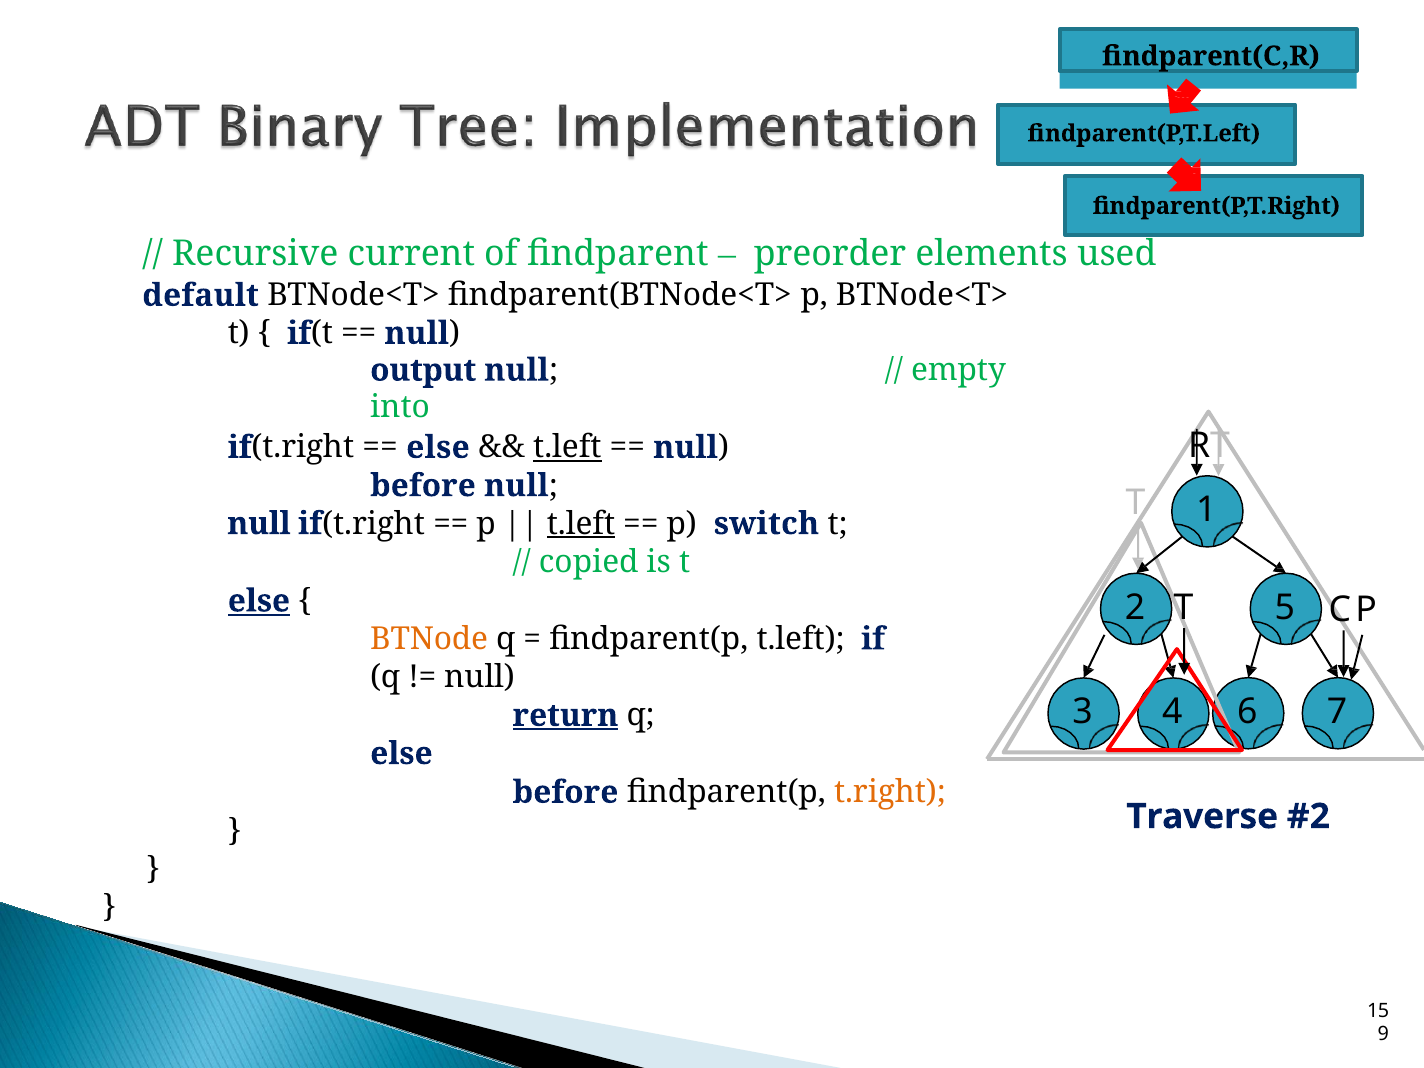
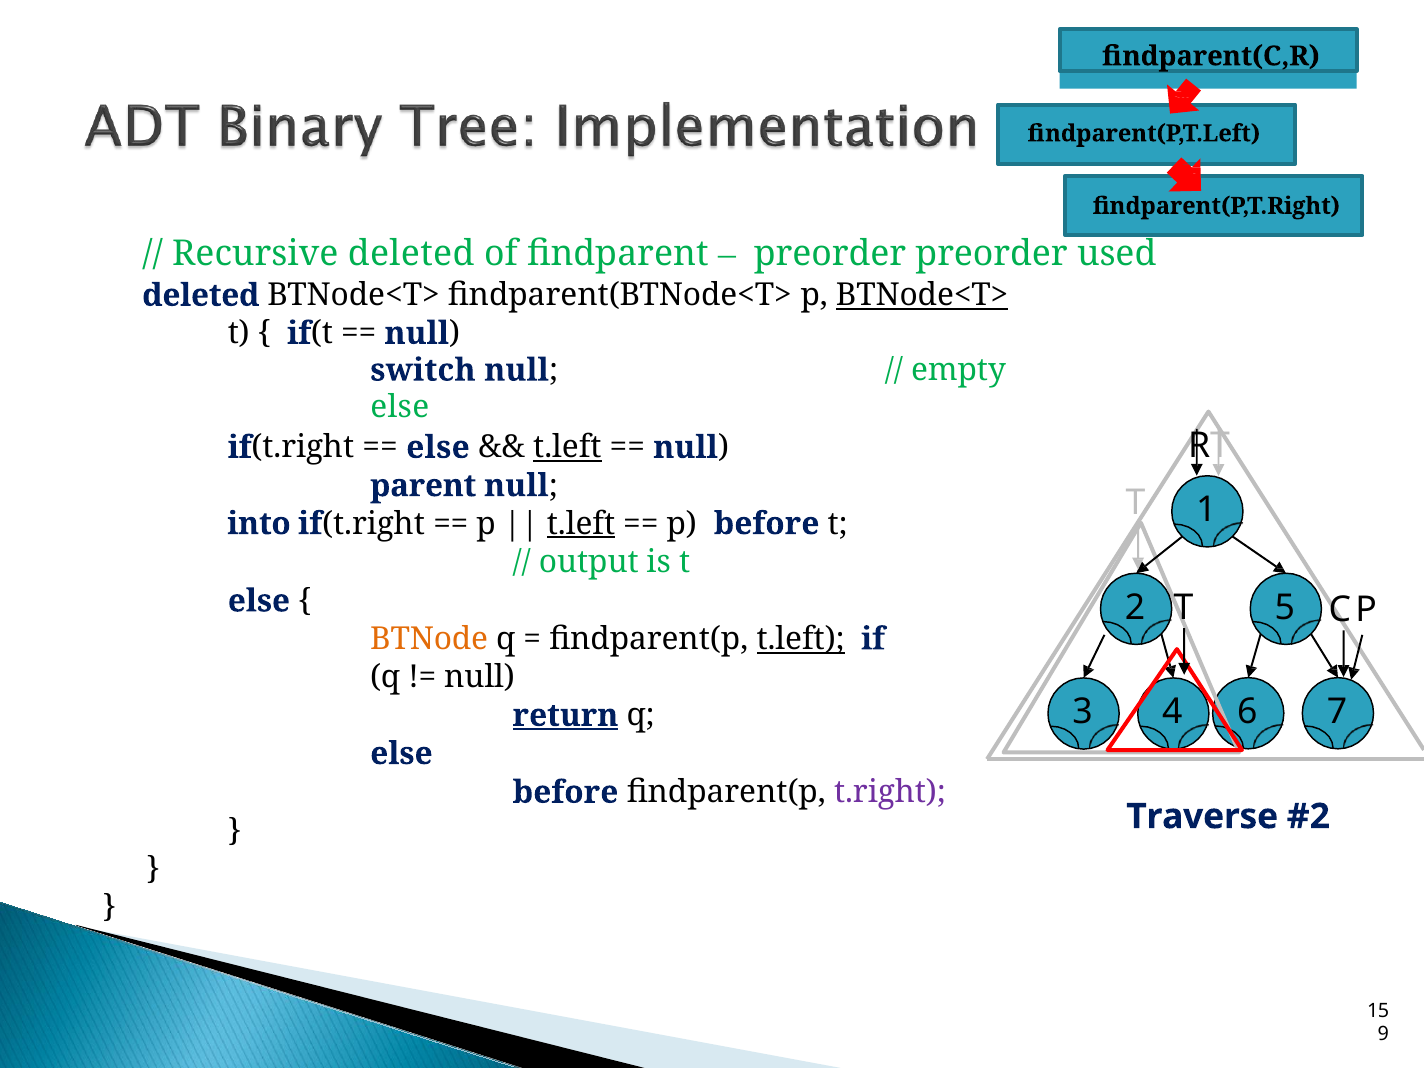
Recursive current: current -> deleted (411, 254)
preorder elements: elements -> preorder (992, 254)
default: default -> deleted (201, 295)
BTNode<T> underline: none -> present (922, 295)
output: output -> switch (423, 370)
into: into -> else (400, 407)
before: before -> parent (423, 486)
null: null -> into (259, 524)
p switch: switch -> before (767, 524)
copied: copied -> output (589, 562)
else underline: present -> none (259, 601)
t.left underline: none -> present (801, 639)
t.right colour: orange -> purple (890, 792)
